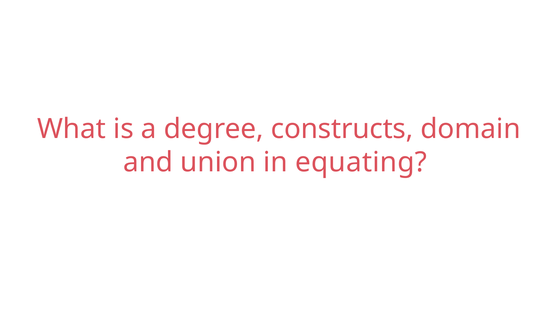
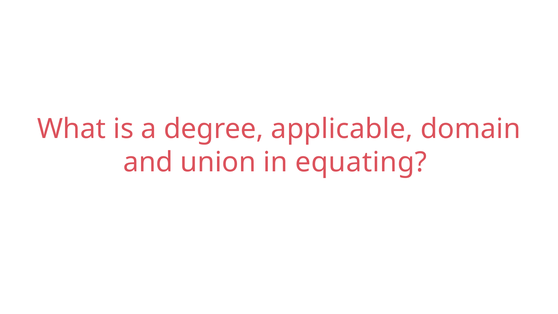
constructs: constructs -> applicable (342, 129)
